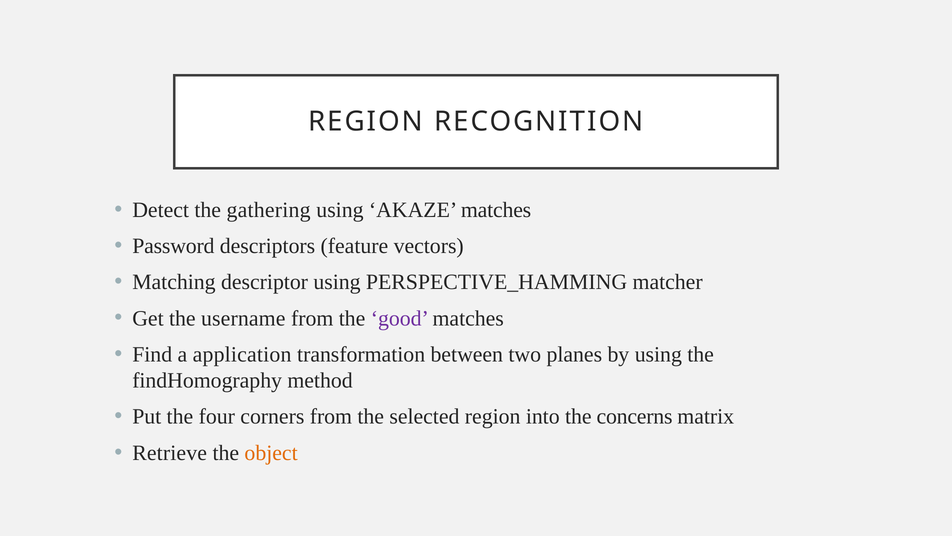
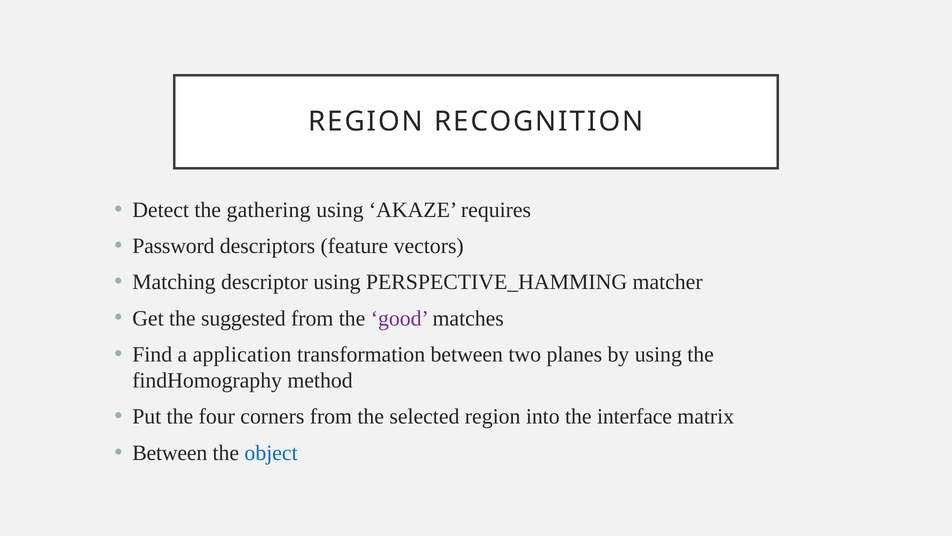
AKAZE matches: matches -> requires (496, 210)
username: username -> suggested (243, 318)
concerns: concerns -> interface (635, 416)
Retrieve: Retrieve -> Between (170, 452)
object colour: orange -> blue (271, 452)
